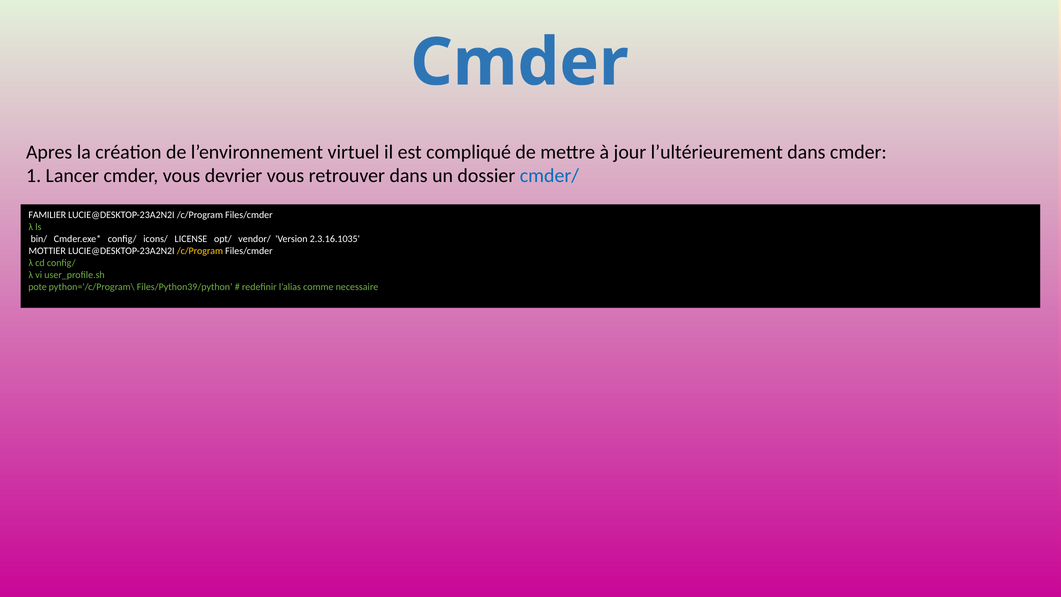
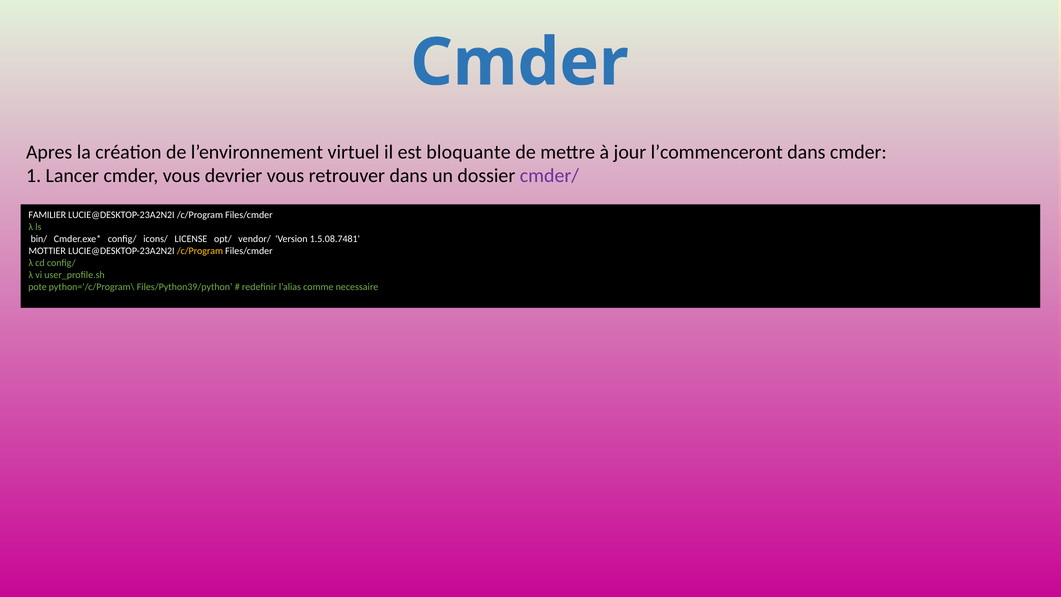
compliqué: compliqué -> bloquante (468, 152)
l’ultérieurement: l’ultérieurement -> l’commenceront (717, 152)
cmder/ colour: blue -> purple (549, 176)
2.3.16.1035: 2.3.16.1035 -> 1.5.08.7481 (335, 239)
